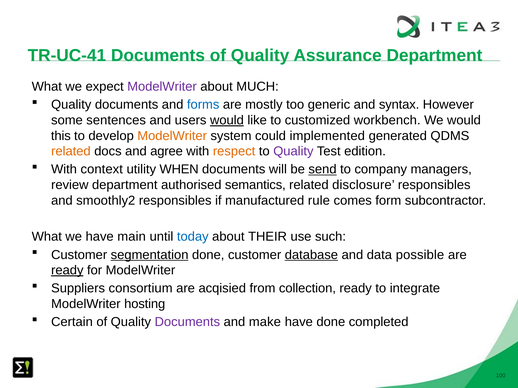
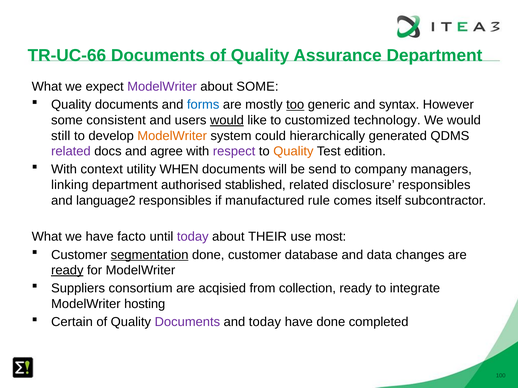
TR-UC-41: TR-UC-41 -> TR-UC-66 (67, 56)
about MUCH: MUCH -> SOME (257, 87)
too underline: none -> present (295, 105)
sentences: sentences -> consistent (116, 120)
workbench: workbench -> technology (387, 120)
this: this -> still (61, 136)
implemented: implemented -> hierarchically (327, 136)
related colour: orange -> purple (71, 151)
respect colour: orange -> purple (234, 151)
Quality colour: purple -> orange (293, 151)
send underline: present -> none (323, 170)
review: review -> linking (70, 185)
semantics: semantics -> stablished (255, 185)
smoothly2: smoothly2 -> language2 (106, 201)
form: form -> itself (388, 201)
main: main -> facto (132, 237)
today colour: blue -> purple (193, 237)
such: such -> most (331, 237)
database underline: present -> none (311, 255)
possible: possible -> changes (420, 255)
and make: make -> today (265, 322)
